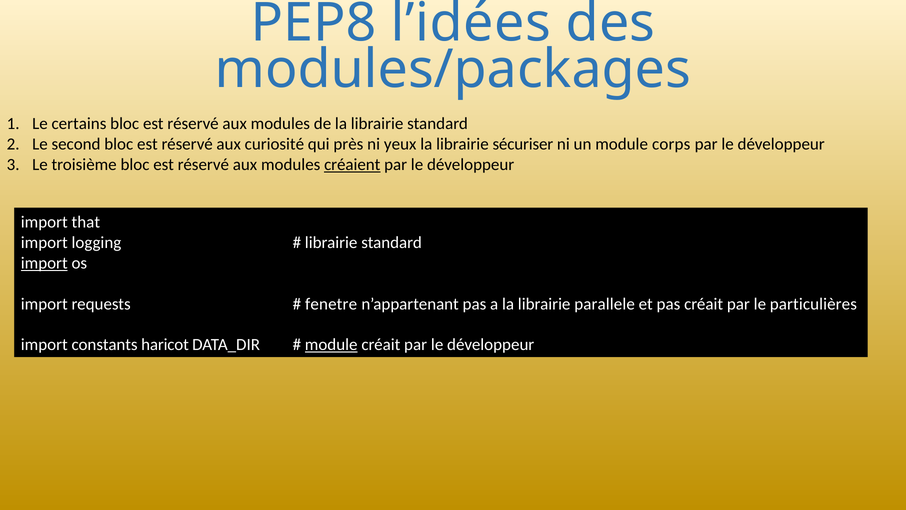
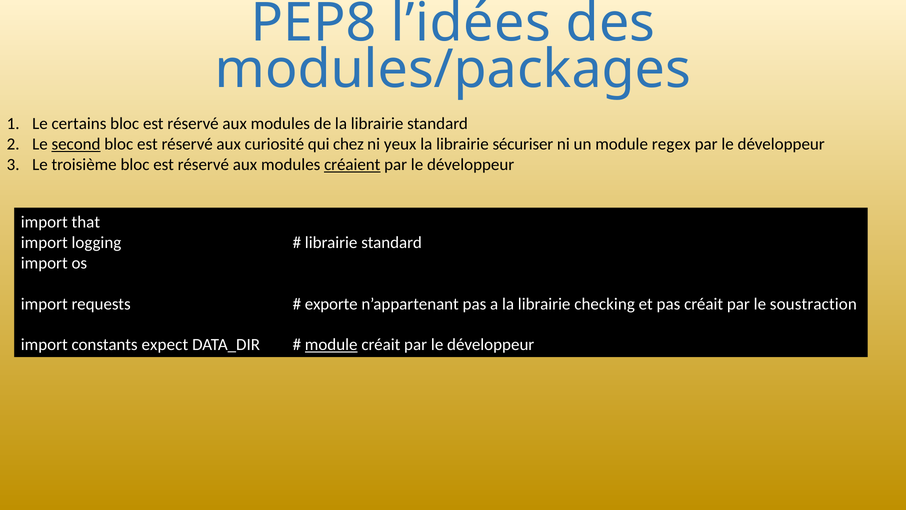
second underline: none -> present (76, 144)
près: près -> chez (348, 144)
corps: corps -> regex (671, 144)
import underline: present -> none (44, 263)
fenetre: fenetre -> exporte (331, 304)
parallele: parallele -> checking (605, 304)
particulières: particulières -> soustraction (813, 304)
haricot: haricot -> expect (165, 345)
